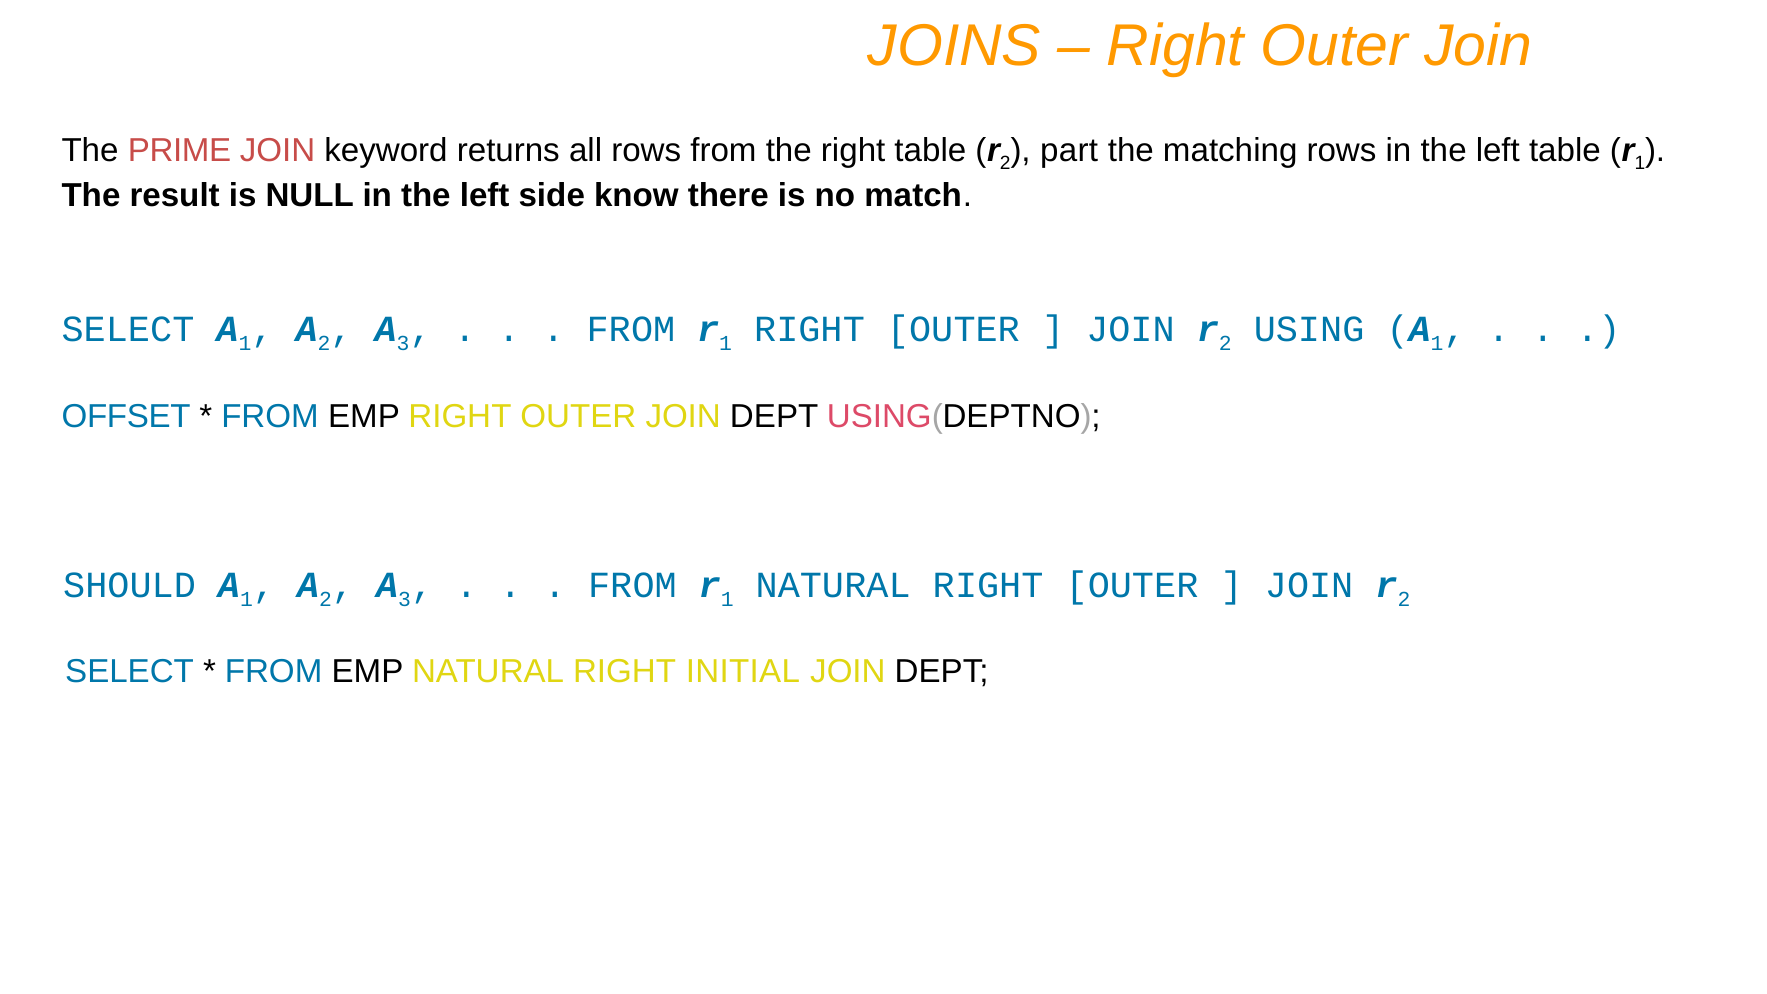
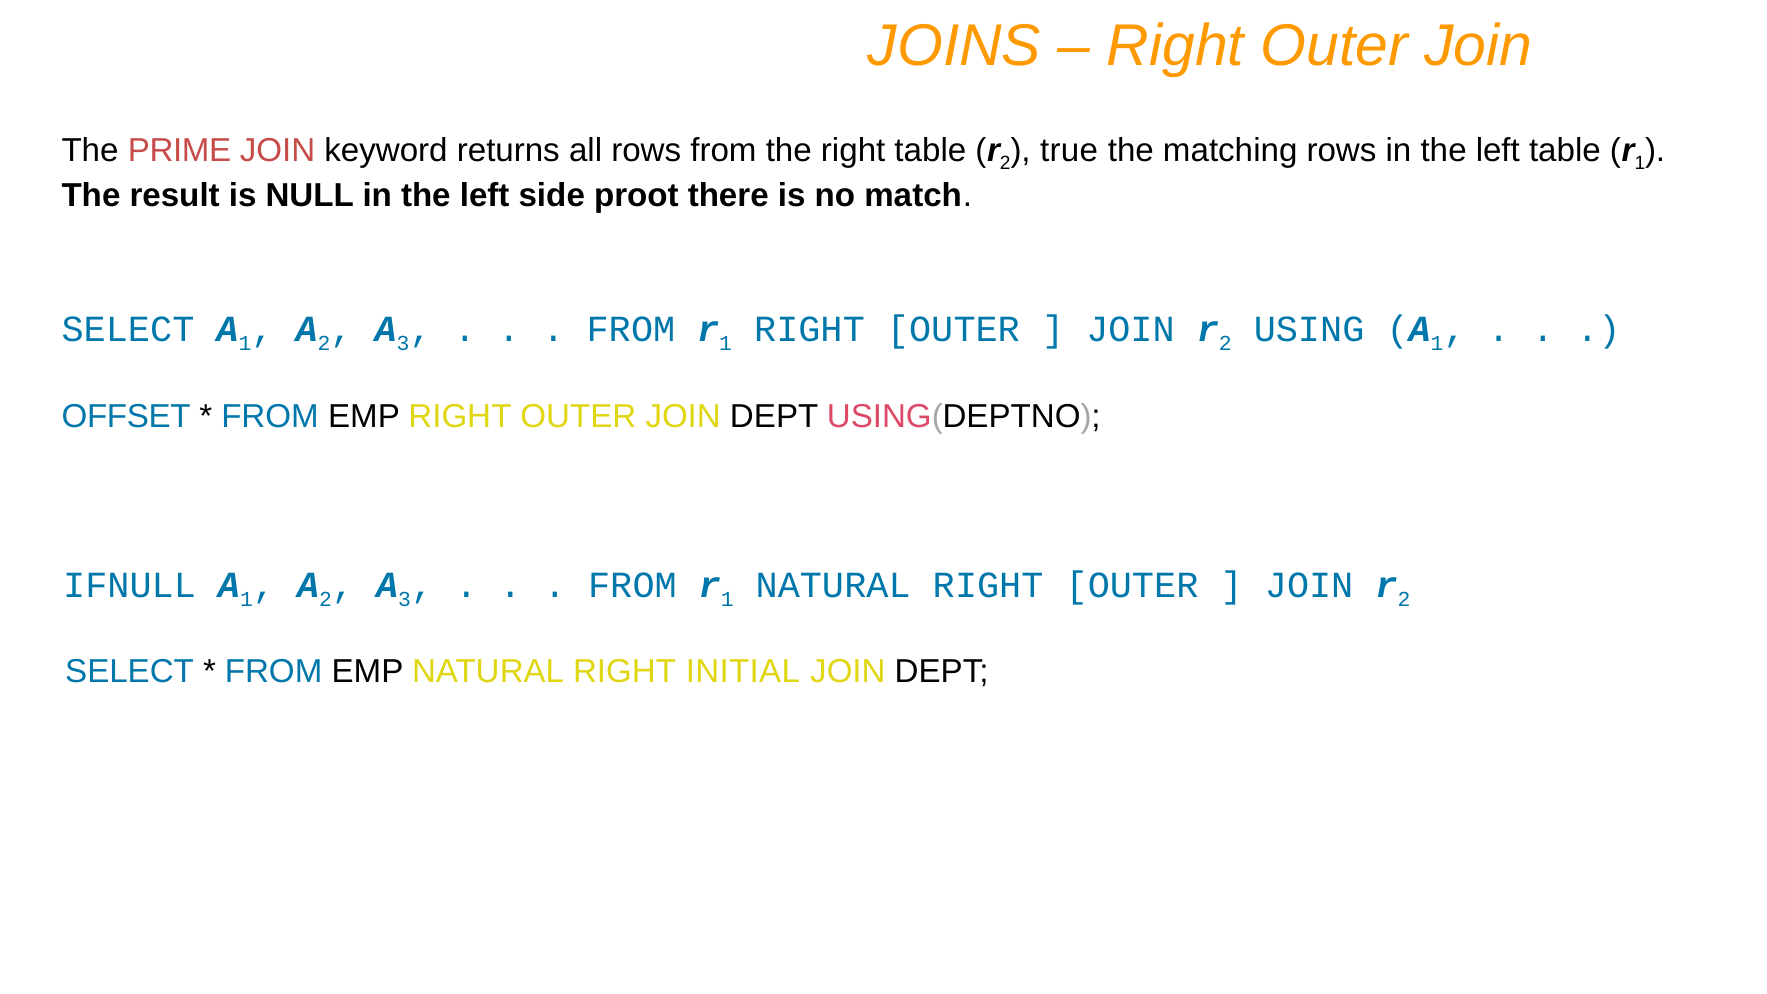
part: part -> true (1069, 150)
know: know -> proot (636, 195)
SHOULD: SHOULD -> IFNULL (130, 585)
